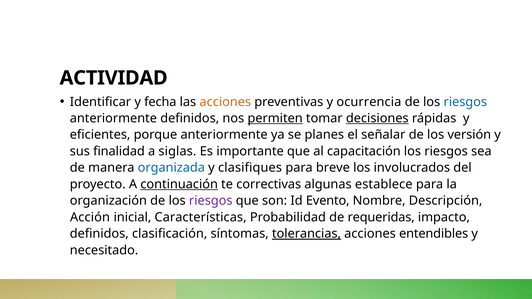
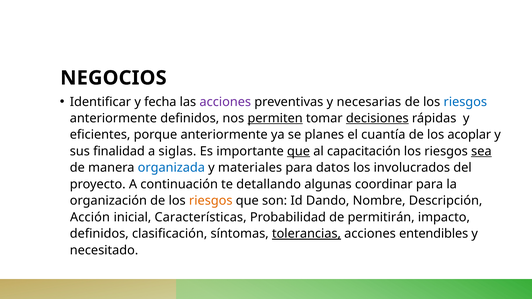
ACTIVIDAD: ACTIVIDAD -> NEGOCIOS (113, 78)
acciones colour: orange -> purple (225, 102)
ocurrencia: ocurrencia -> necesarias (369, 102)
señalar: señalar -> cuantía (383, 135)
versión: versión -> acoplar (469, 135)
que underline: none -> present (299, 151)
sea underline: none -> present (481, 151)
clasifiques: clasifiques -> materiales (250, 168)
breve: breve -> datos (333, 168)
continuación underline: present -> none (179, 184)
correctivas: correctivas -> detallando (269, 184)
establece: establece -> coordinar (384, 184)
riesgos colour: purple -> orange (211, 201)
Evento: Evento -> Dando (328, 201)
requeridas: requeridas -> permitirán (381, 217)
